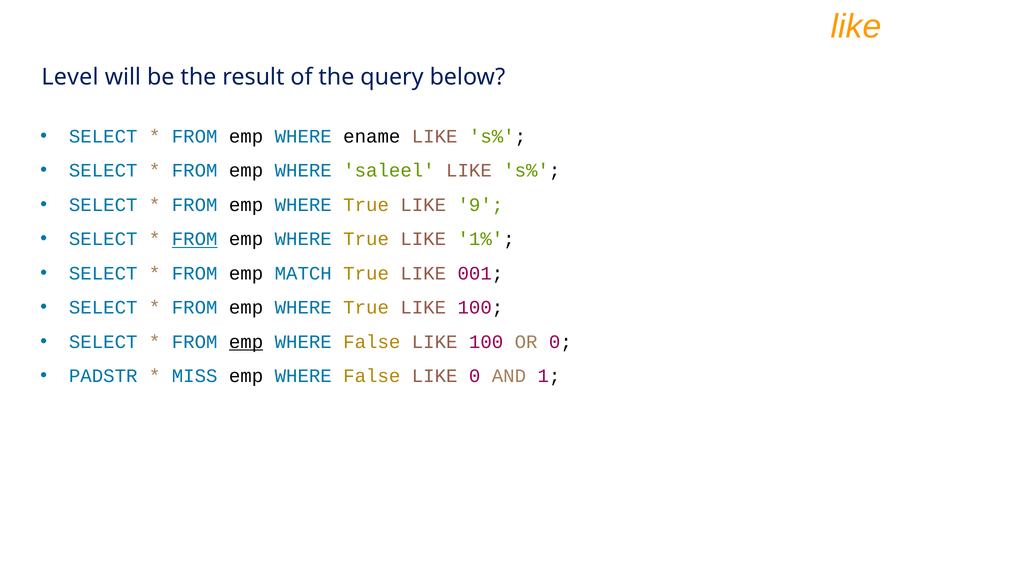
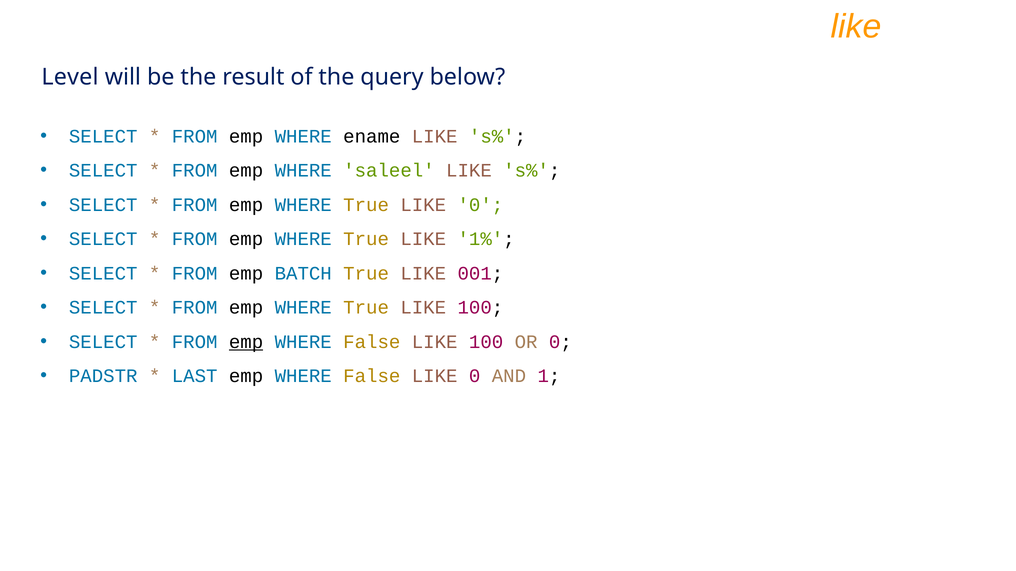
True LIKE 9: 9 -> 0 (480, 205)
FROM underline: present -> none (195, 239)
MATCH: MATCH -> BATCH (303, 274)
MISS: MISS -> LAST (195, 377)
